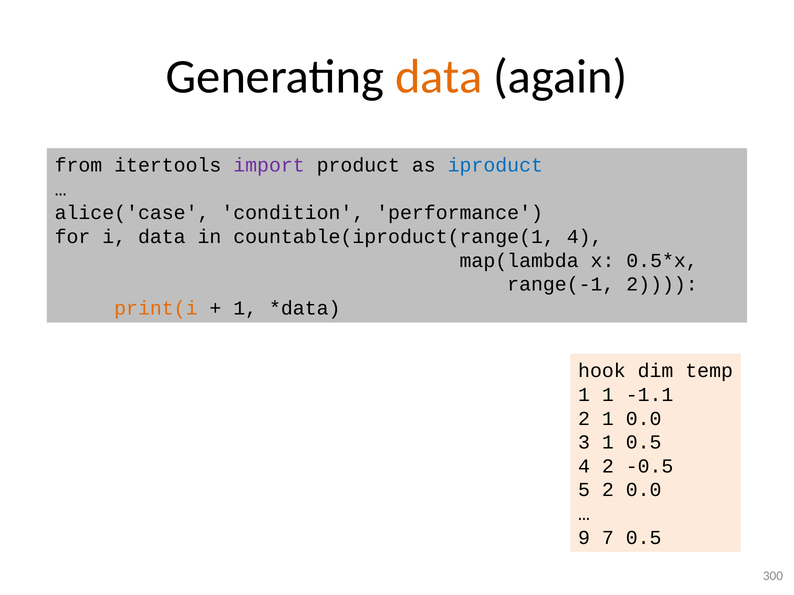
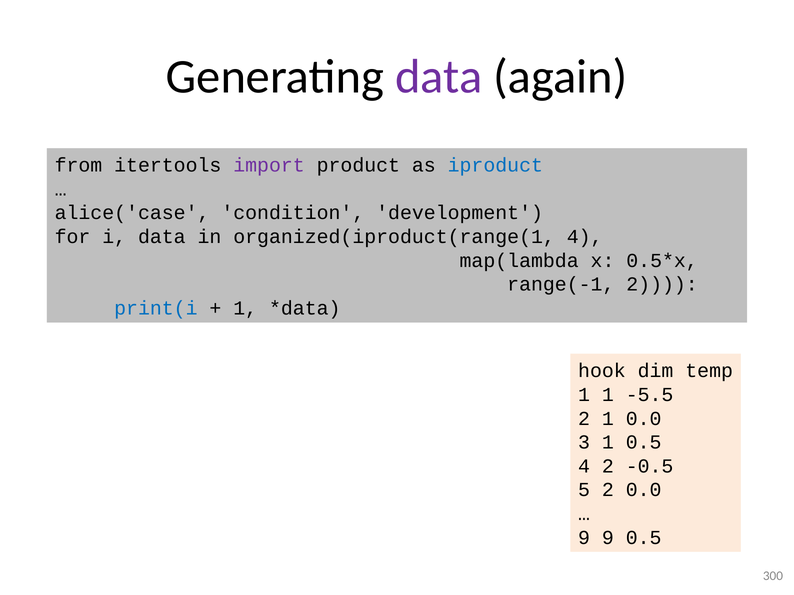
data colour: orange -> purple (439, 77)
performance: performance -> development (460, 213)
countable(iproduct(range(1: countable(iproduct(range(1 -> organized(iproduct(range(1 (394, 237)
print(i colour: orange -> blue (156, 308)
-1.1: -1.1 -> -5.5 (650, 395)
9 7: 7 -> 9 (608, 538)
